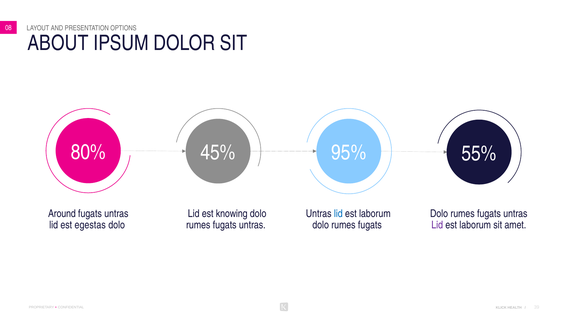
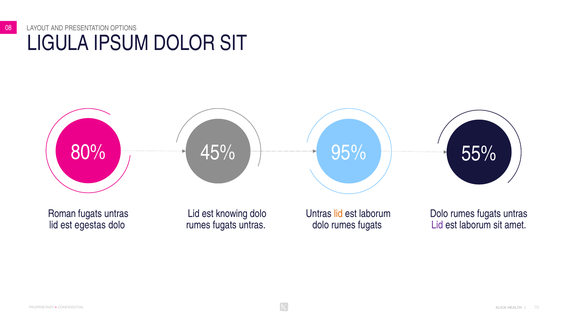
ABOUT: ABOUT -> LIGULA (58, 43)
Around: Around -> Roman (62, 214)
lid colour: blue -> orange (338, 214)
